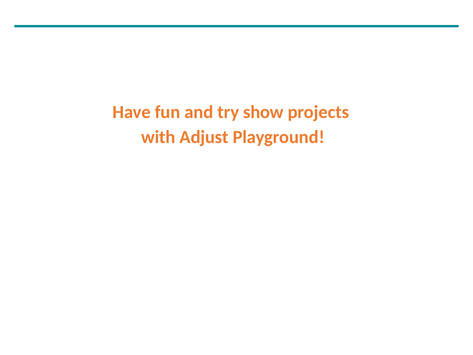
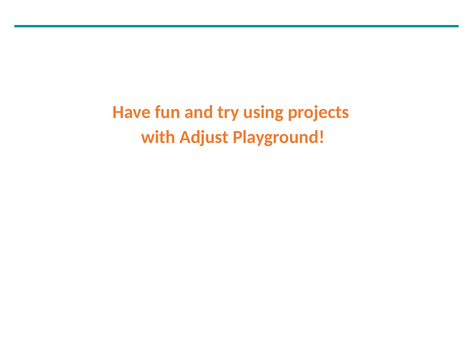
show: show -> using (263, 112)
